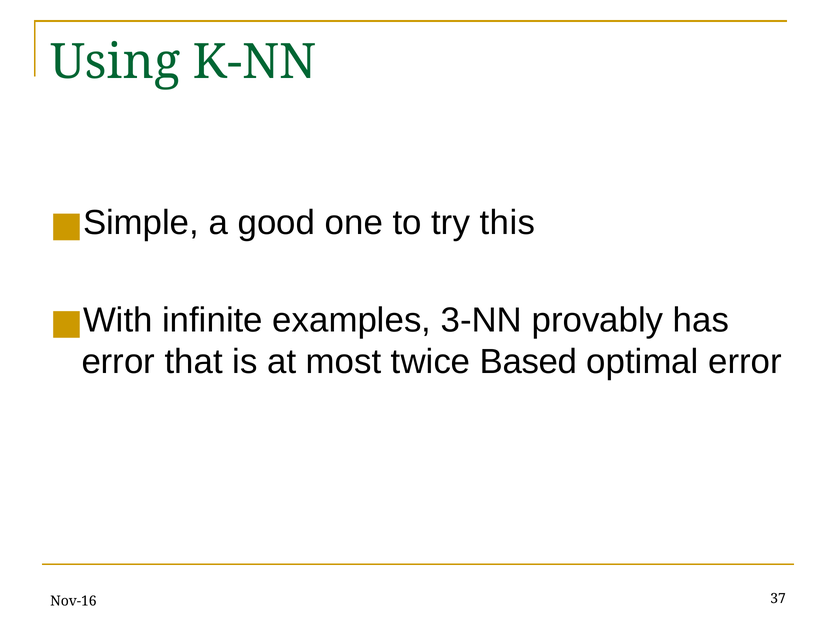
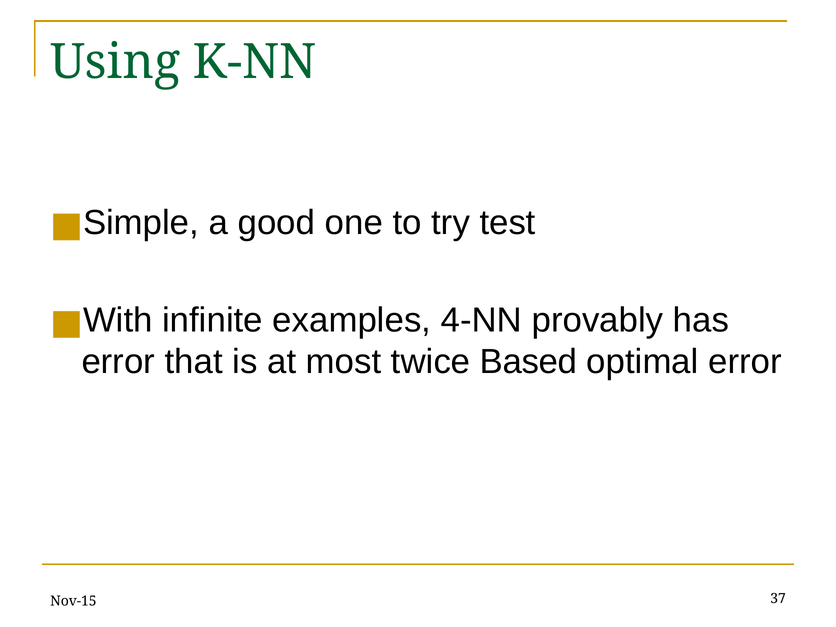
this: this -> test (508, 223)
3-NN: 3-NN -> 4-NN (481, 320)
Nov-16: Nov-16 -> Nov-15 (73, 601)
